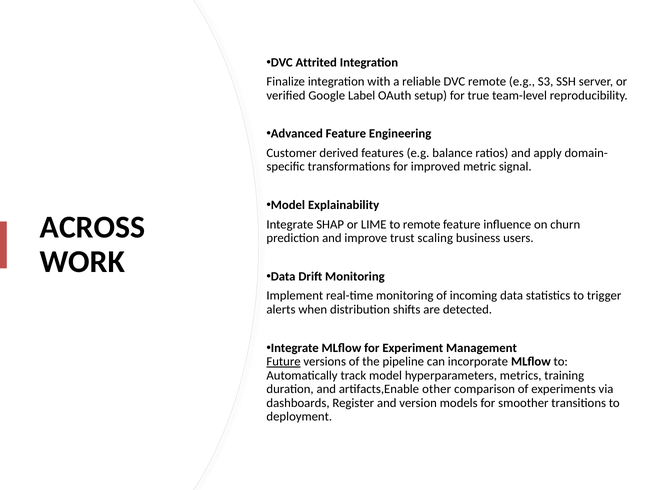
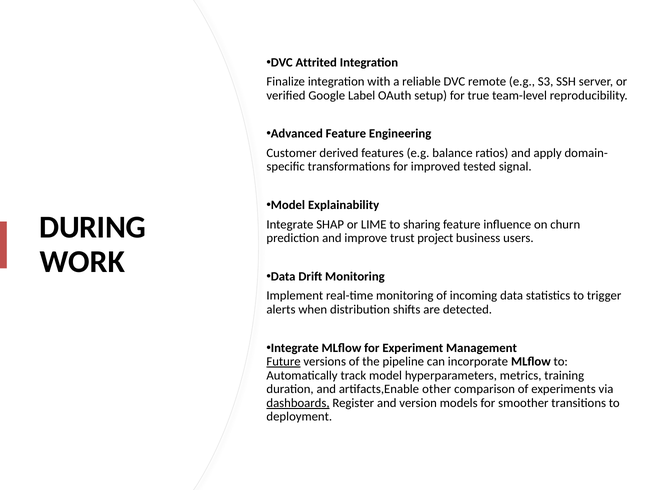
metric: metric -> tested (480, 167)
ACROSS: ACROSS -> DURING (93, 228)
to remote: remote -> sharing (422, 225)
scaling: scaling -> project (435, 238)
dashboards underline: none -> present (298, 403)
